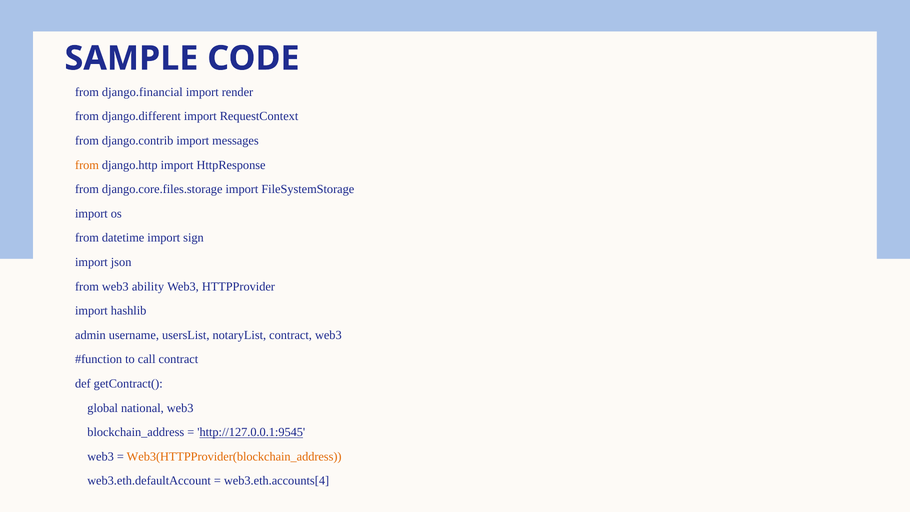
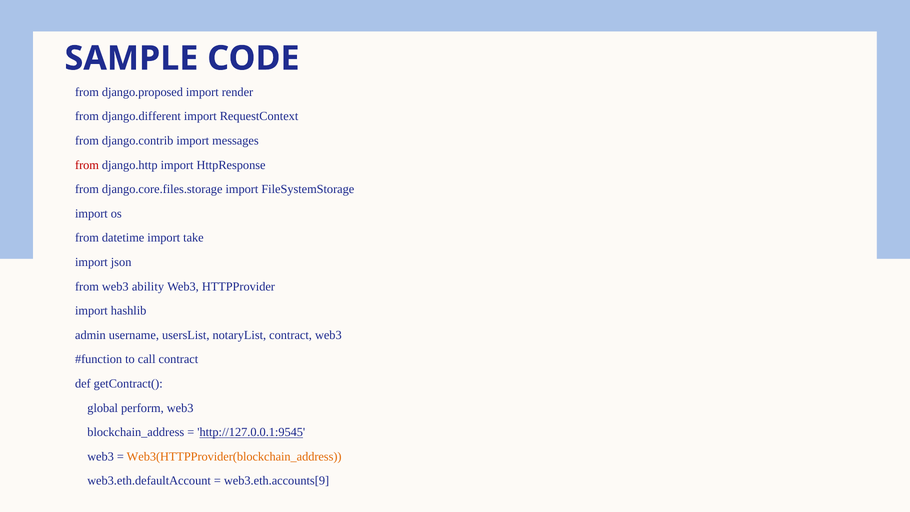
django.financial: django.financial -> django.proposed (142, 92)
from colour: orange -> red (87, 165)
sign: sign -> take (193, 238)
national: national -> perform (142, 408)
web3.eth.accounts[4: web3.eth.accounts[4 -> web3.eth.accounts[9 (277, 481)
